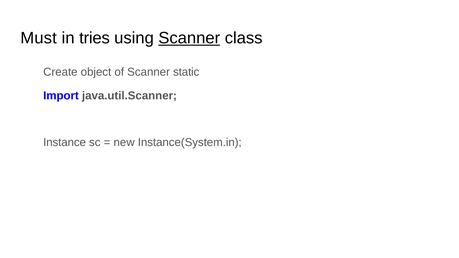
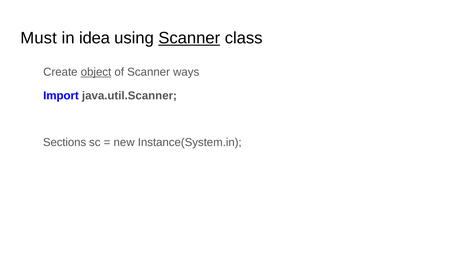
tries: tries -> idea (94, 38)
object underline: none -> present (96, 72)
static: static -> ways (186, 72)
Instance: Instance -> Sections (65, 143)
